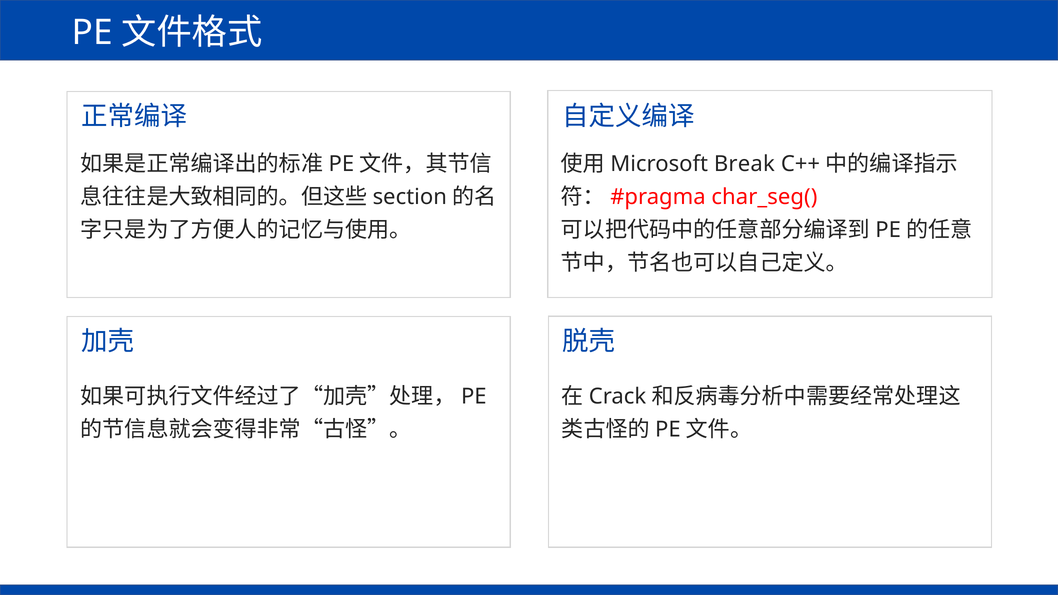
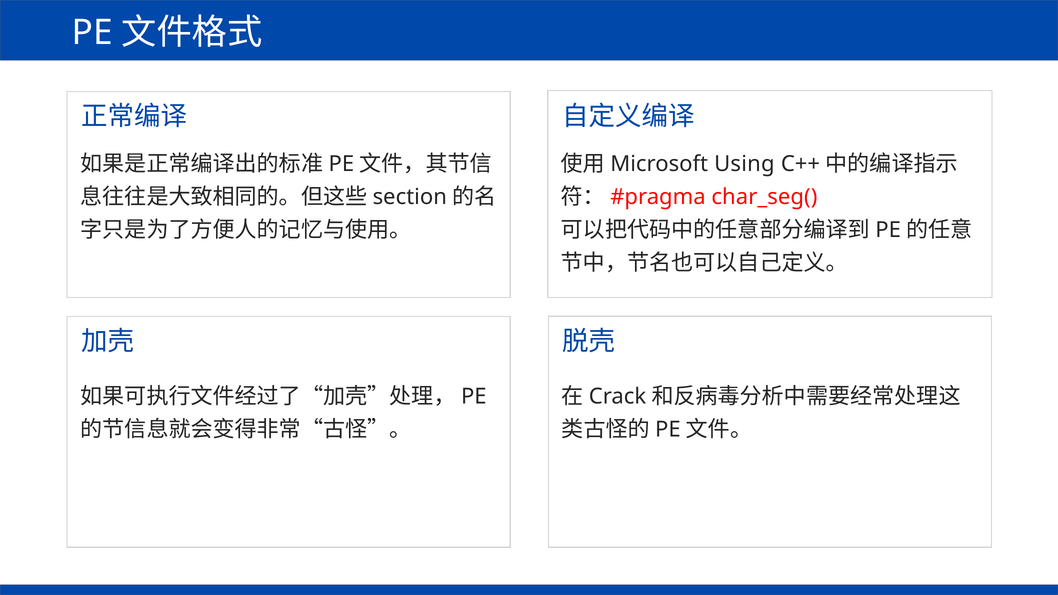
Break: Break -> Using (744, 164)
